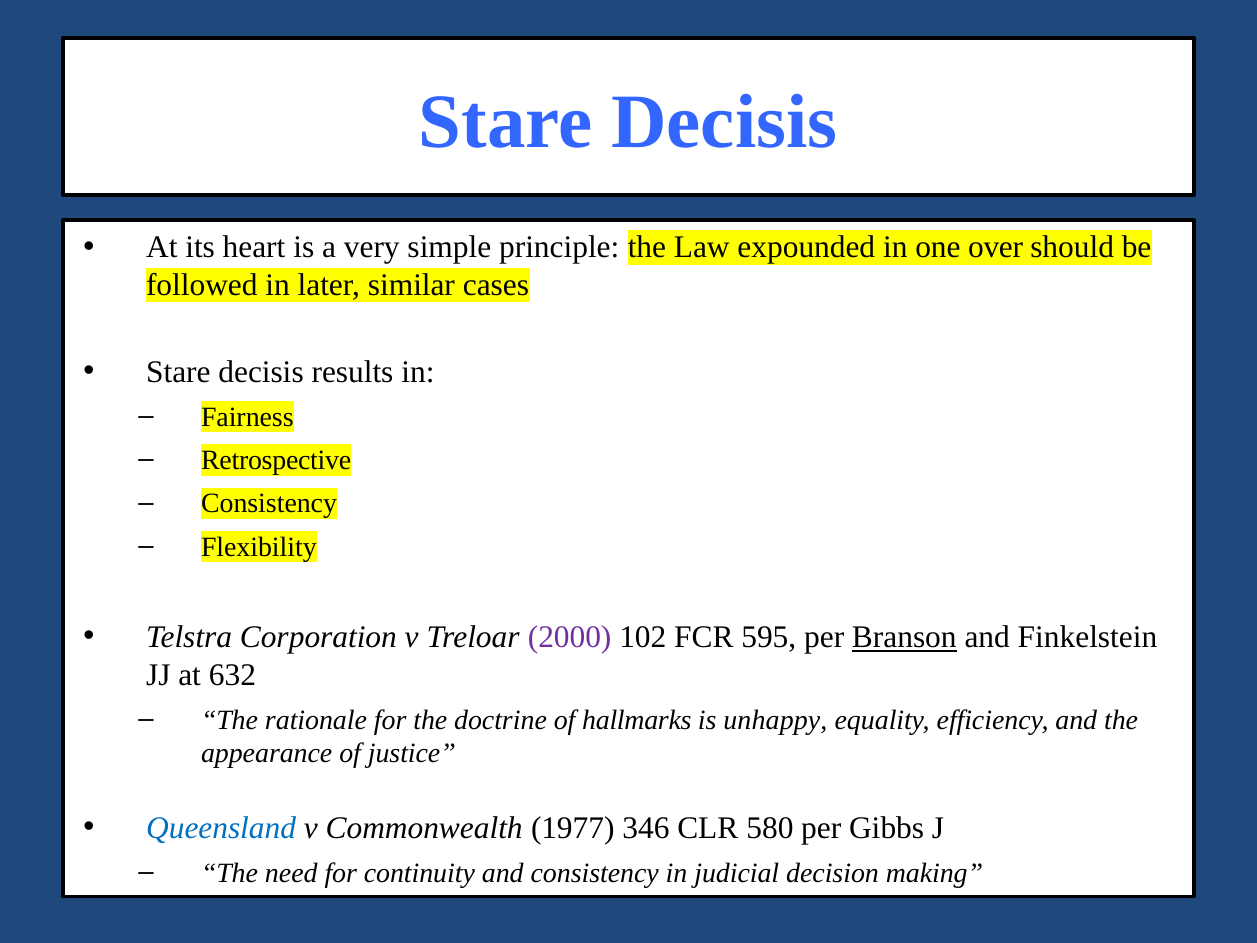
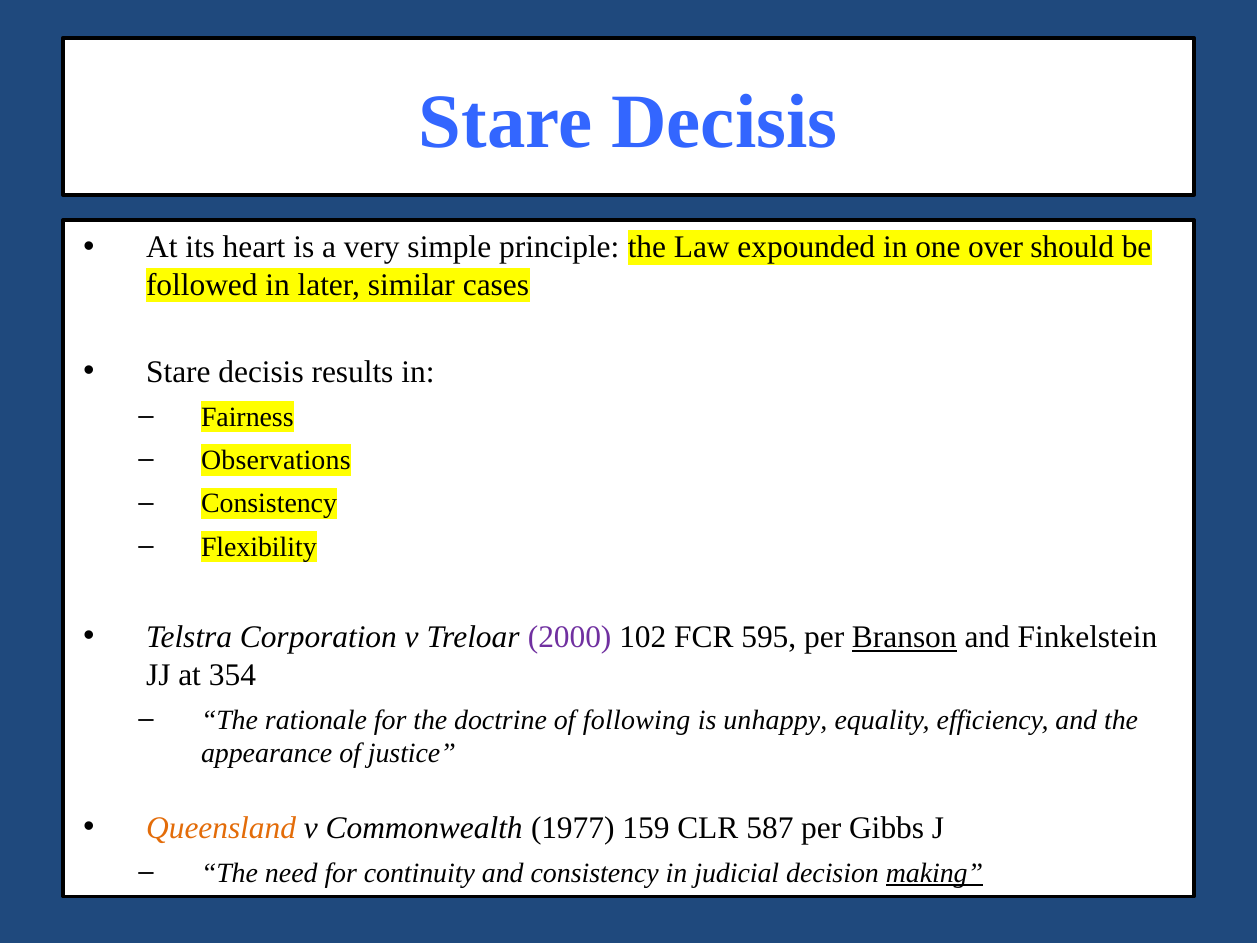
Retrospective: Retrospective -> Observations (276, 460)
632: 632 -> 354 (232, 675)
hallmarks: hallmarks -> following (637, 720)
Queensland colour: blue -> orange (221, 828)
346: 346 -> 159 (646, 828)
580: 580 -> 587 (770, 828)
making underline: none -> present (934, 873)
